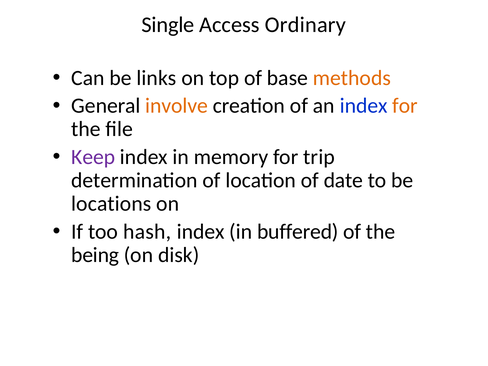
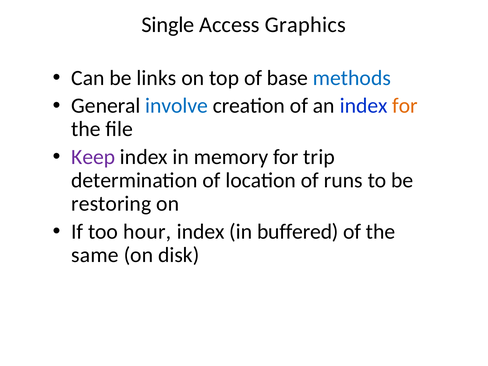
Ordinary: Ordinary -> Graphics (305, 25)
methods colour: orange -> blue (352, 78)
involve colour: orange -> blue (177, 106)
date: date -> runs (343, 180)
locations: locations -> restoring (111, 204)
hash: hash -> hour (147, 232)
being: being -> same (95, 255)
